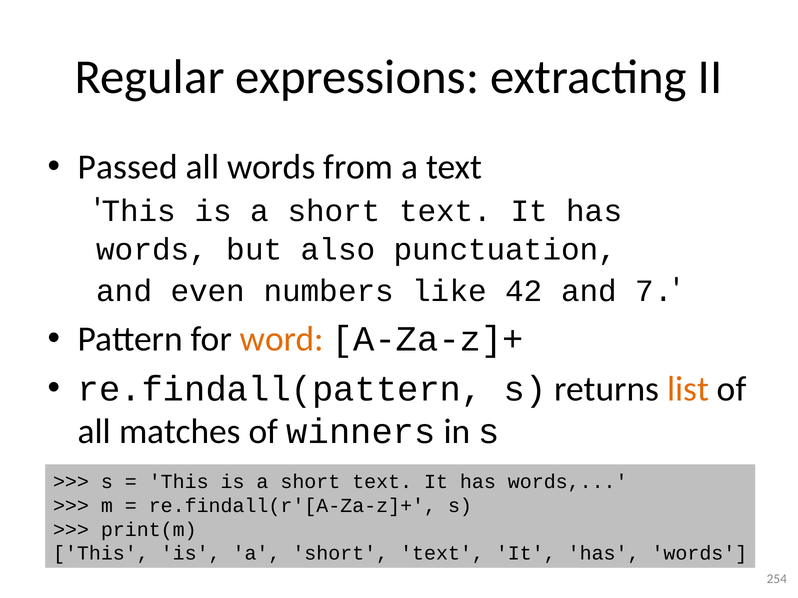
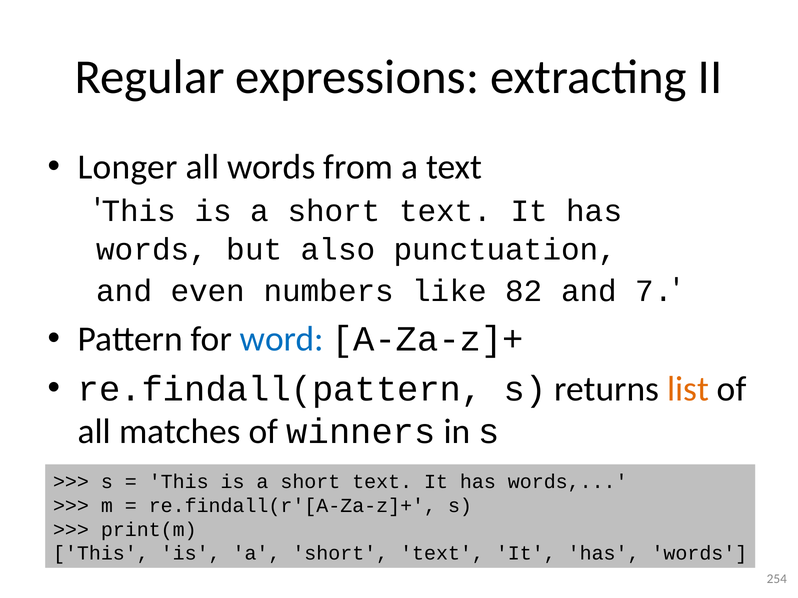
Passed: Passed -> Longer (128, 167)
42: 42 -> 82 (524, 291)
word colour: orange -> blue (282, 339)
